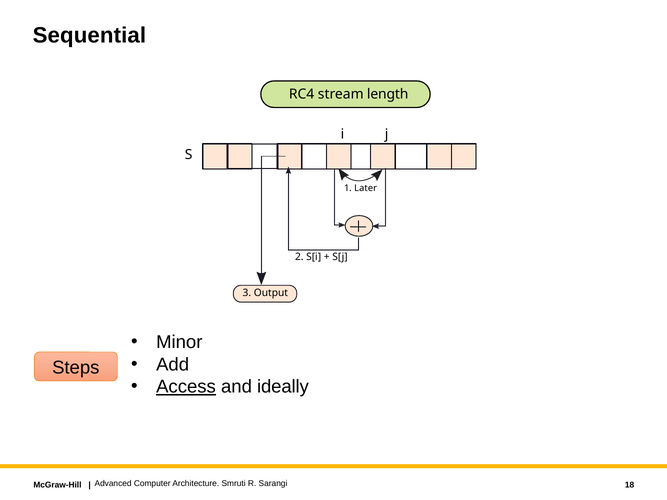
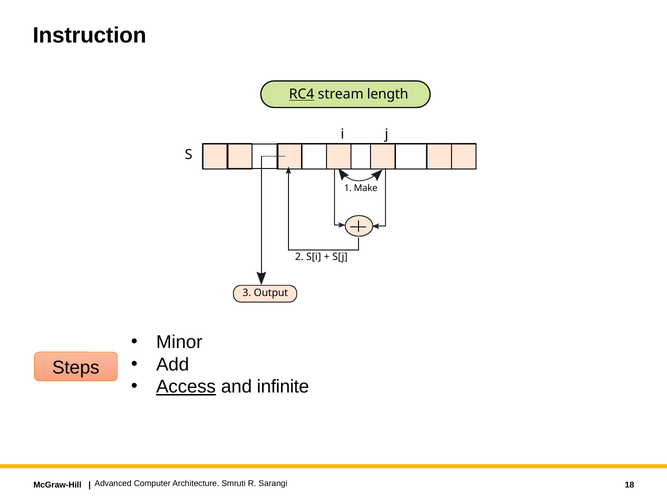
Sequential: Sequential -> Instruction (90, 35)
RC4 underline: none -> present (302, 94)
Later: Later -> Make (366, 189)
ideally: ideally -> infinite (283, 387)
